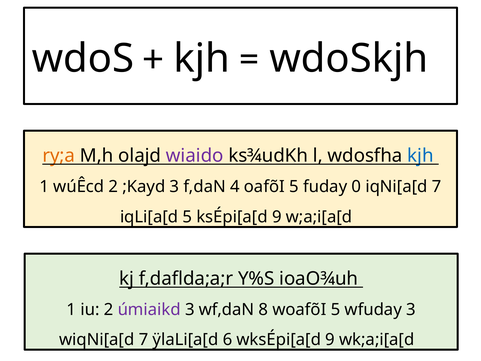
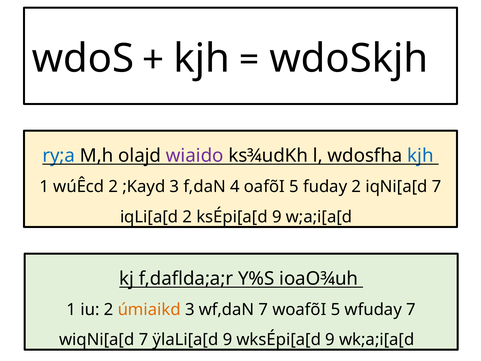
ry;a colour: orange -> blue (59, 156)
fuday 0: 0 -> 2 (356, 187)
iqLi[a[d 5: 5 -> 2 (187, 217)
úmiaikd colour: purple -> orange (149, 309)
wf,daN 8: 8 -> 7 (263, 309)
wfuday 3: 3 -> 7 (411, 309)
ÿlaLi[a[d 6: 6 -> 9 (228, 340)
